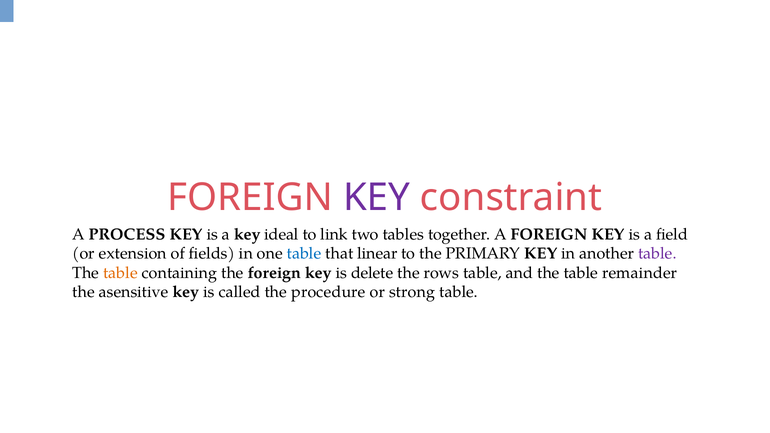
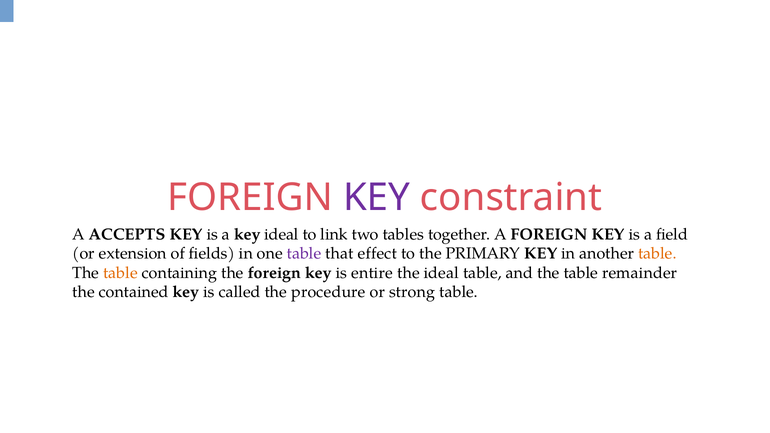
PROCESS: PROCESS -> ACCEPTS (127, 234)
table colour: blue -> purple (304, 254)
linear: linear -> effect (377, 254)
table colour: purple -> orange (657, 254)
delete: delete -> entire (372, 273)
the rows: rows -> ideal (441, 273)
asensitive: asensitive -> contained (134, 292)
